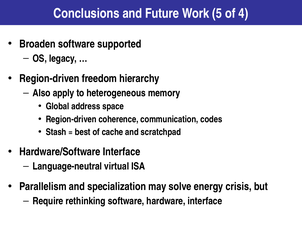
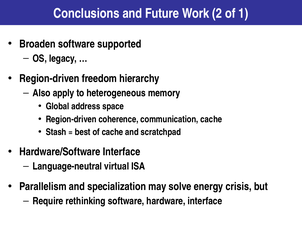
5: 5 -> 2 (217, 14)
4: 4 -> 1 (243, 14)
communication codes: codes -> cache (211, 120)
